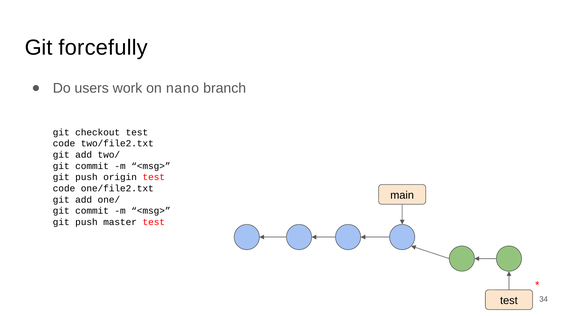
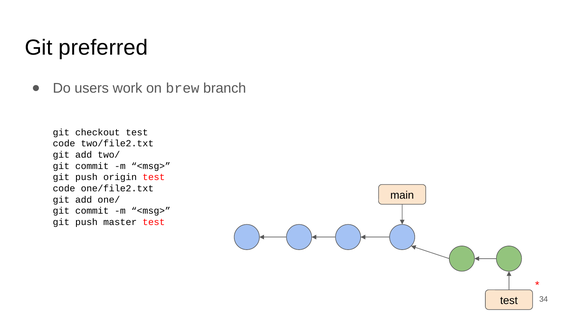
forcefully: forcefully -> preferred (103, 48)
nano: nano -> brew (183, 88)
